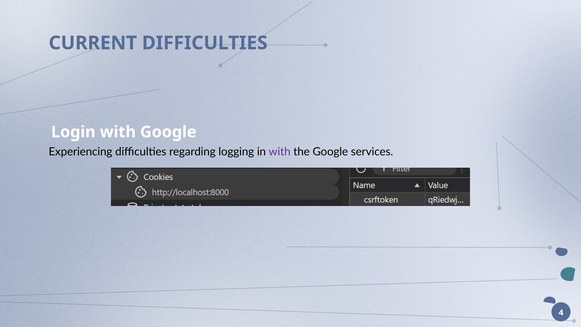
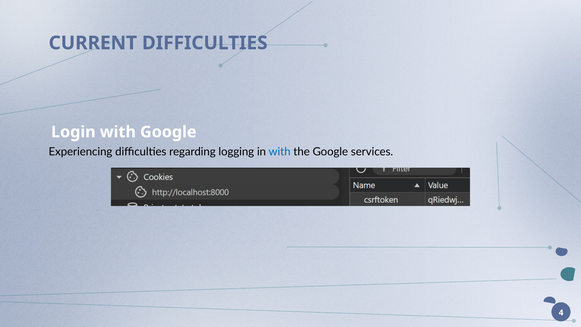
with colour: purple -> blue (280, 152)
